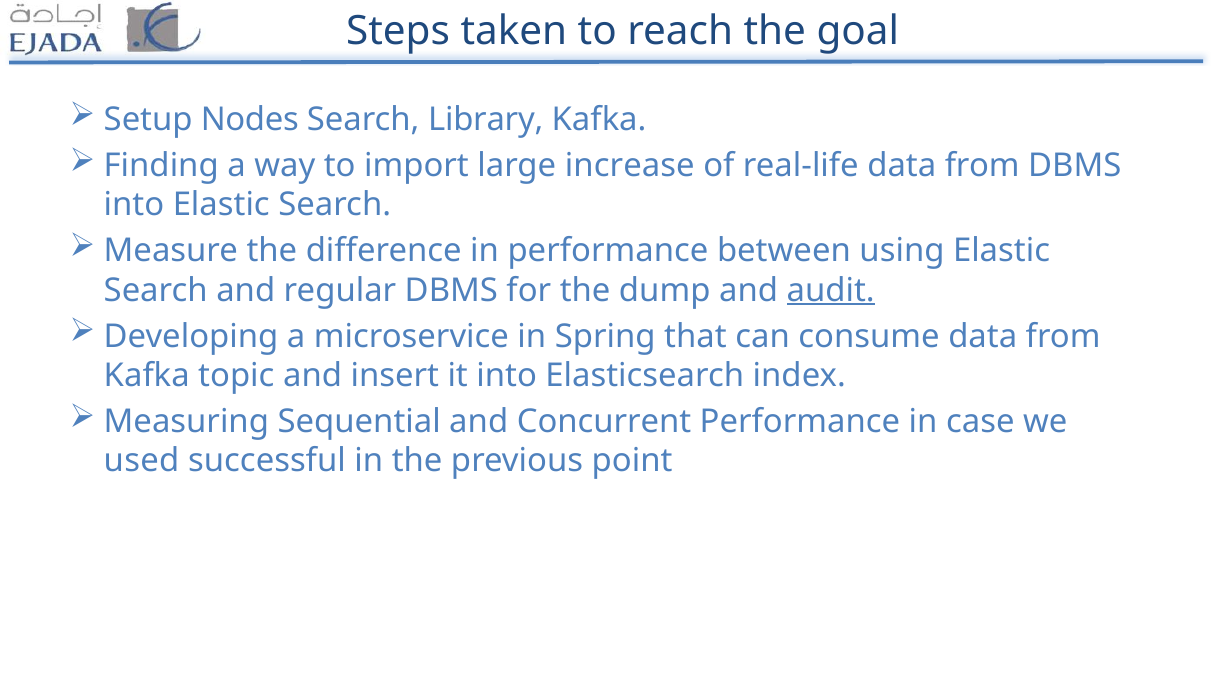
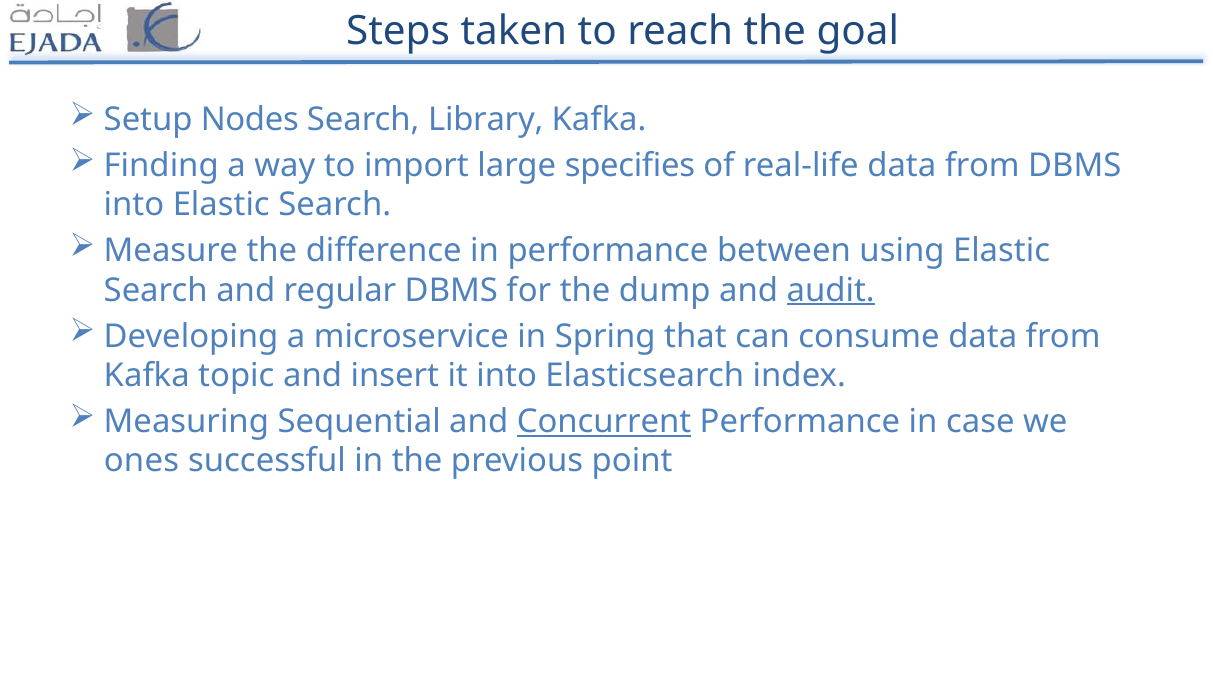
increase: increase -> specifies (630, 166)
Concurrent underline: none -> present (604, 422)
used: used -> ones (141, 461)
